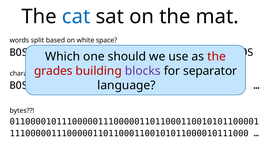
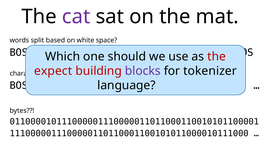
cat colour: blue -> purple (76, 17)
grades: grades -> expect (53, 71)
separator: separator -> tokenizer (210, 71)
